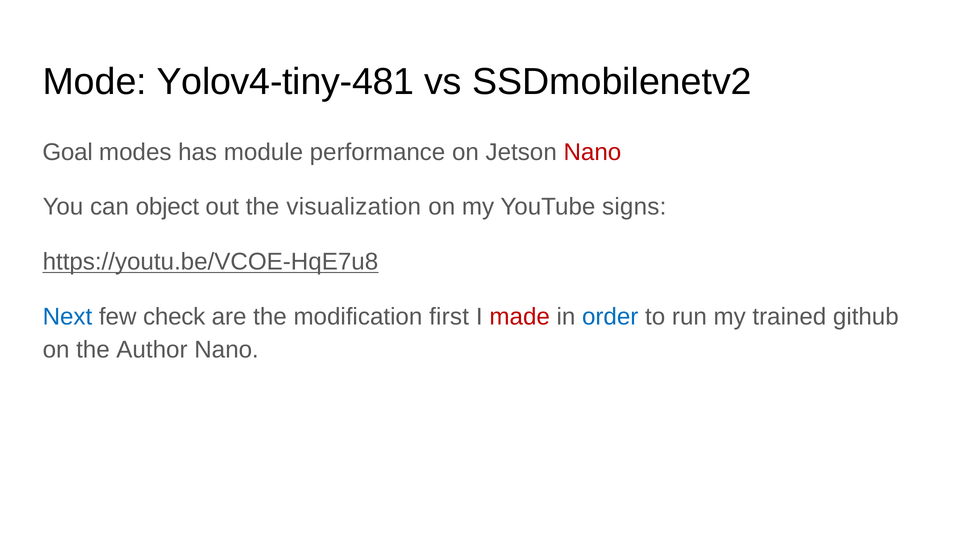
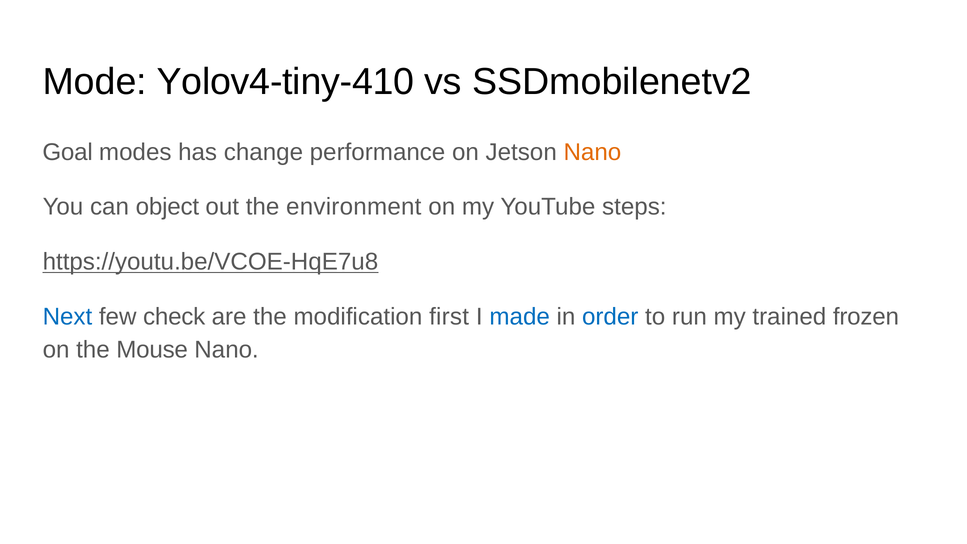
Yolov4-tiny-481: Yolov4-tiny-481 -> Yolov4-tiny-410 (285, 82)
module: module -> change (263, 152)
Nano colour: red -> orange (592, 152)
visualization: visualization -> environment (354, 207)
signs: signs -> steps (634, 207)
made colour: red -> blue (520, 317)
github: github -> frozen (866, 317)
Author: Author -> Mouse (152, 350)
